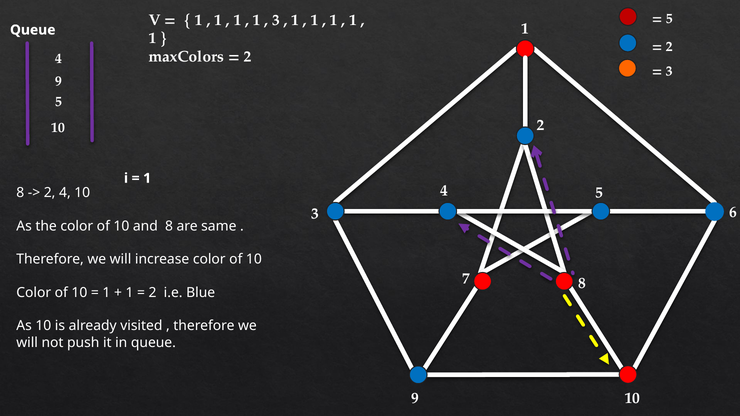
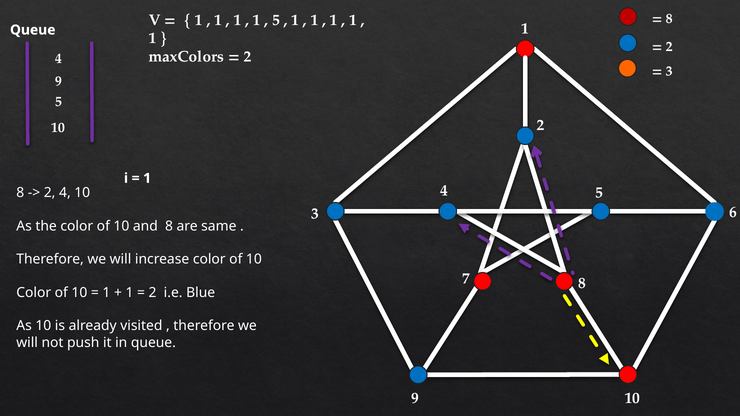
5: 5 -> 8 (669, 19)
3: 3 -> 5 (276, 20)
